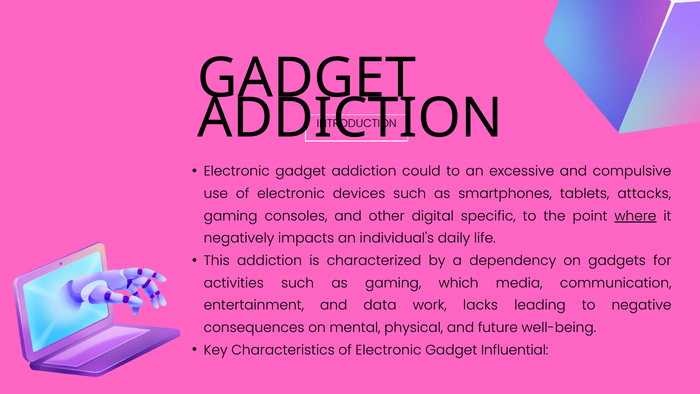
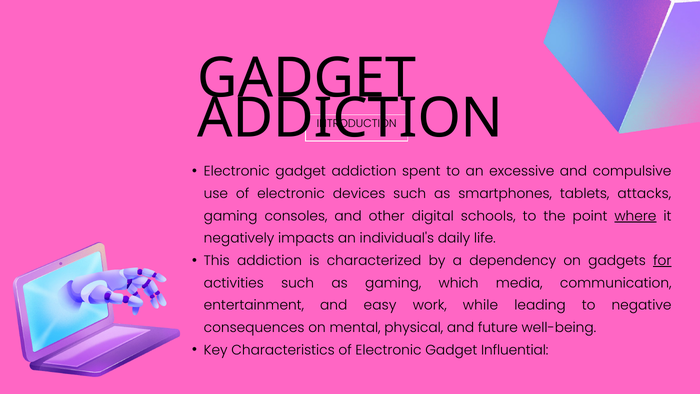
could: could -> spent (421, 171)
specific: specific -> schools (488, 216)
for underline: none -> present (662, 261)
data: data -> easy (380, 305)
lacks: lacks -> while (480, 305)
